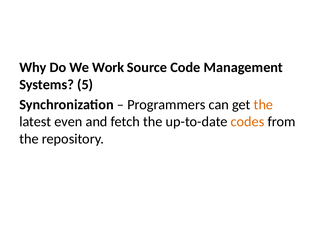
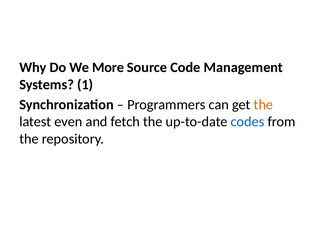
Work: Work -> More (108, 67)
5: 5 -> 1 (85, 84)
codes colour: orange -> blue (248, 122)
